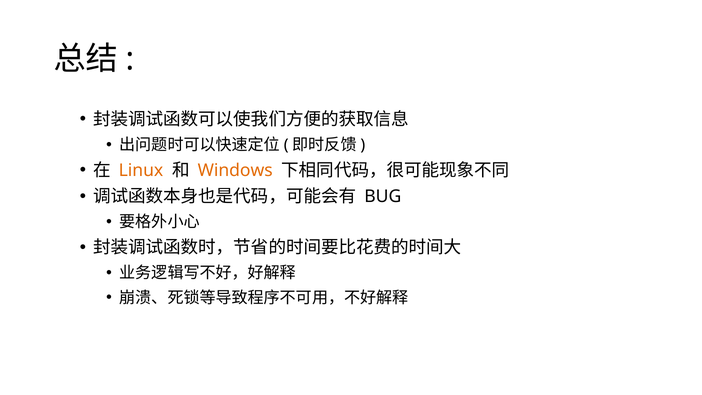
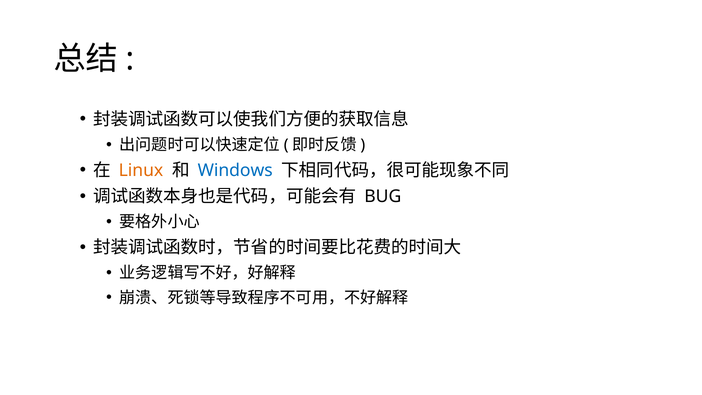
Windows colour: orange -> blue (235, 170)
